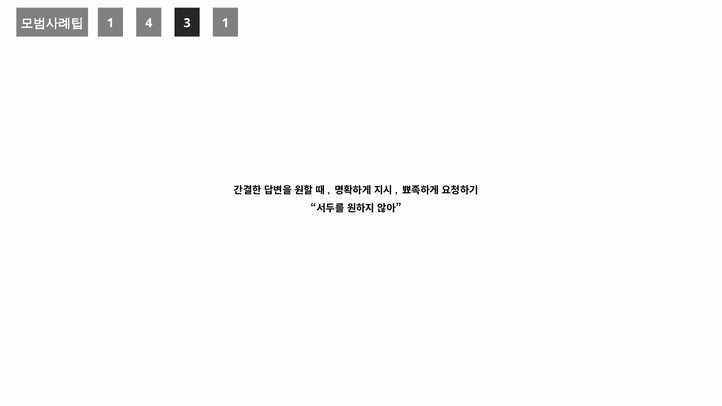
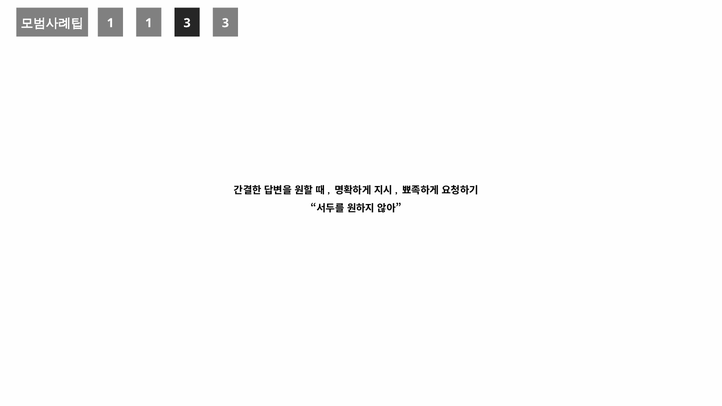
1 4: 4 -> 1 (149, 23)
3 1: 1 -> 3 (225, 23)
